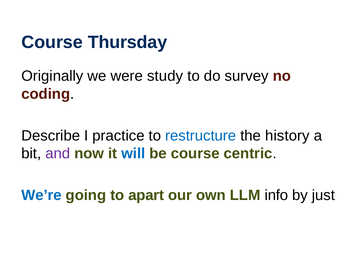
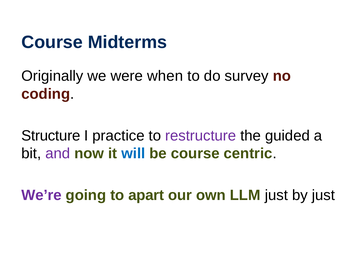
Thursday: Thursday -> Midterms (127, 42)
study: study -> when (165, 76)
Describe: Describe -> Structure (51, 136)
restructure colour: blue -> purple (201, 136)
history: history -> guided (287, 136)
We’re colour: blue -> purple (42, 195)
LLM info: info -> just (276, 195)
